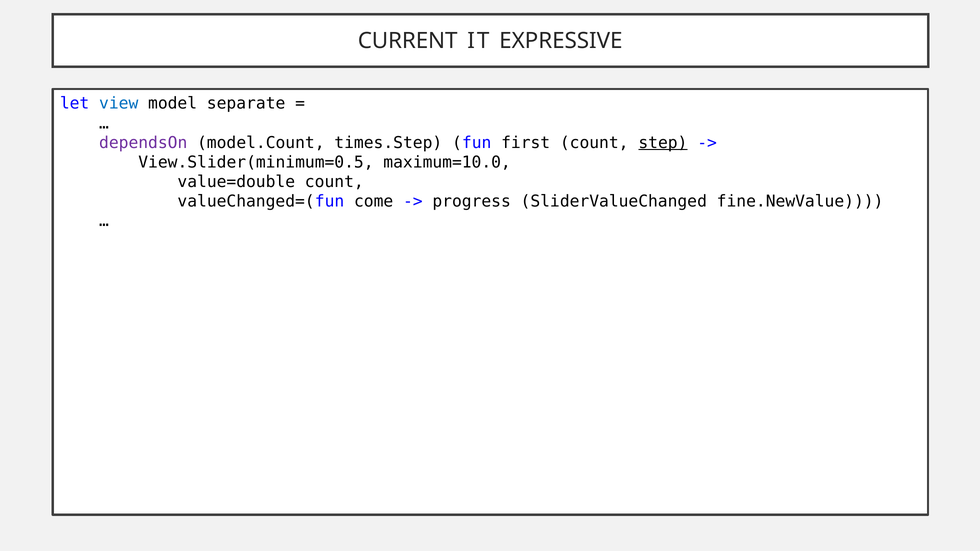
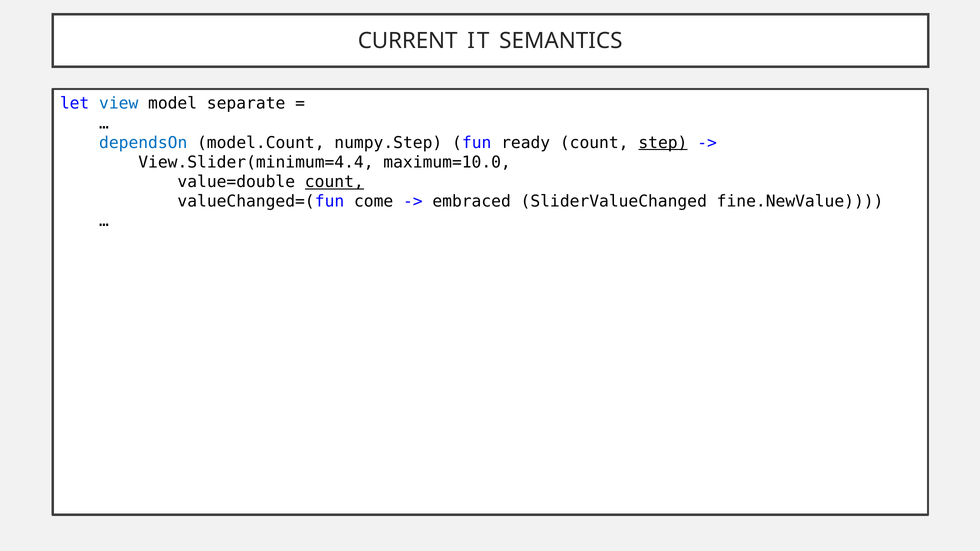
EXPRESSIVE: EXPRESSIVE -> SEMANTICS (561, 41)
dependsOn colour: purple -> blue (143, 143)
times.Step: times.Step -> numpy.Step (388, 143)
first: first -> ready (526, 143)
View.Slider(minimum=0.5: View.Slider(minimum=0.5 -> View.Slider(minimum=4.4 (256, 162)
count underline: none -> present (334, 182)
progress: progress -> embraced (472, 201)
